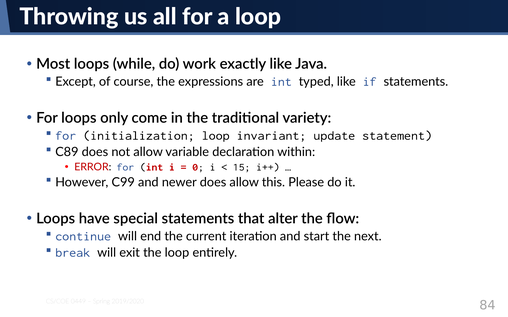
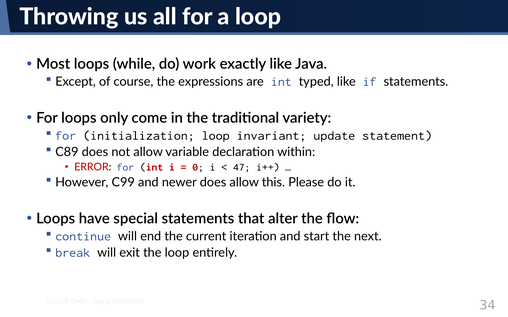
15: 15 -> 47 (242, 167)
84: 84 -> 34 (487, 306)
